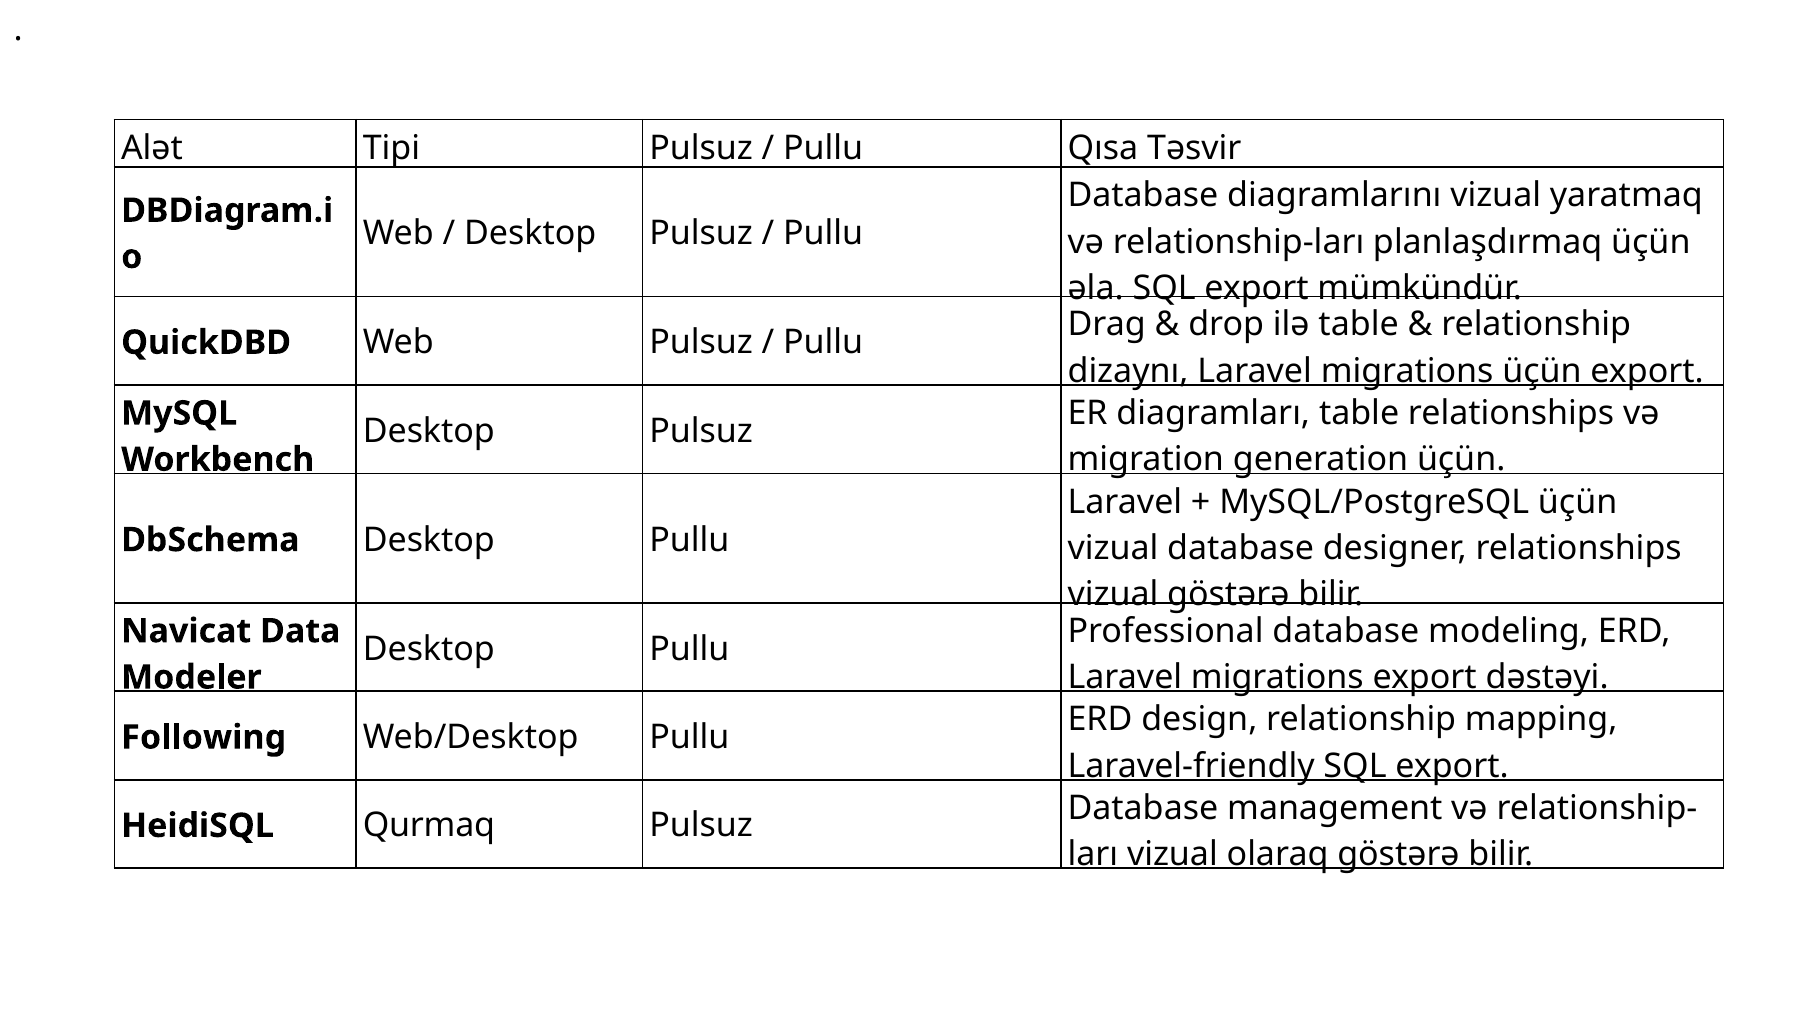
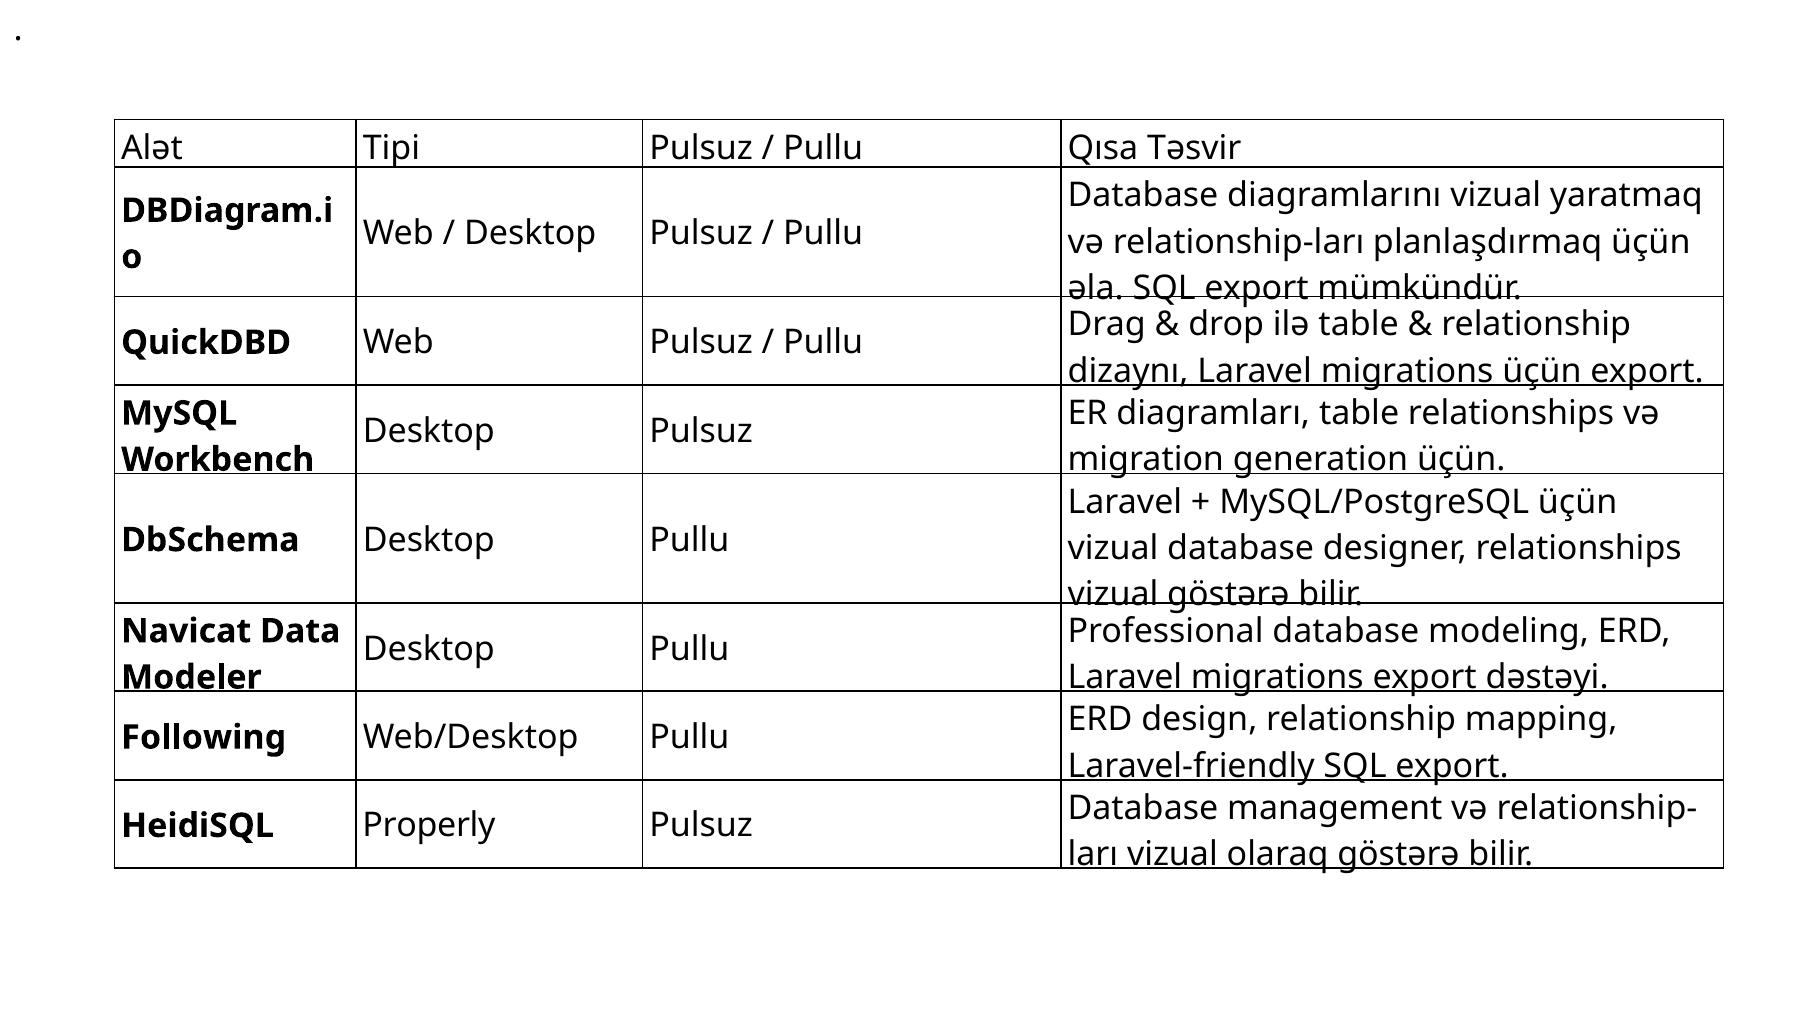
Qurmaq: Qurmaq -> Properly (429, 826)
